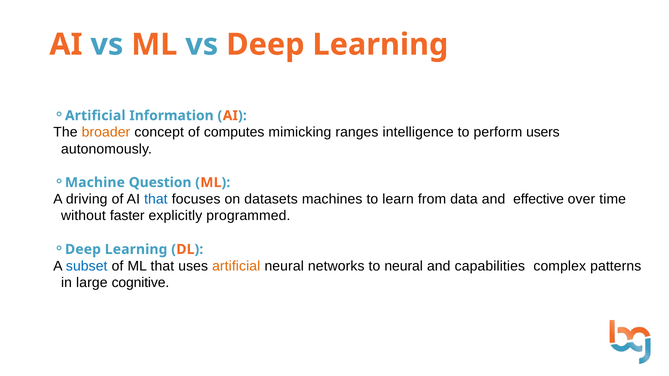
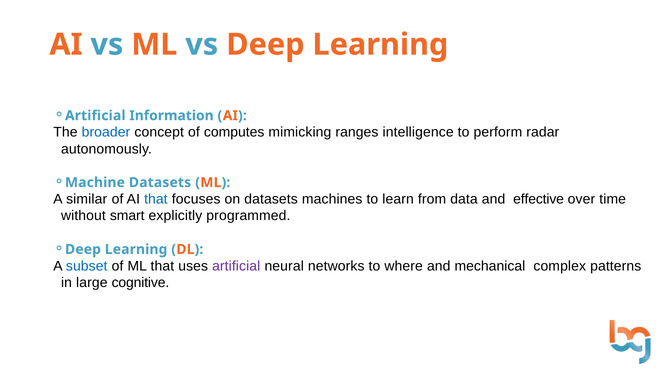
broader colour: orange -> blue (106, 132)
users: users -> radar (543, 132)
Machine Question: Question -> Datasets (160, 183)
driving: driving -> similar (87, 199)
faster: faster -> smart (127, 216)
artificial colour: orange -> purple (236, 266)
to neural: neural -> where (404, 266)
capabilities: capabilities -> mechanical (490, 266)
